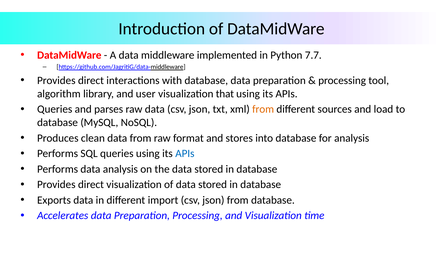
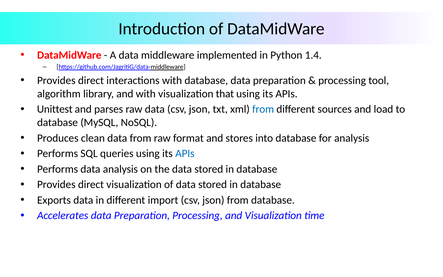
7.7: 7.7 -> 1.4 (313, 55)
and user: user -> with (146, 94)
Queries: Queries -> Unittest (55, 109)
from colour: orange -> blue (263, 109)
